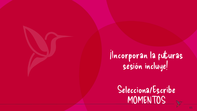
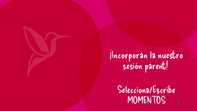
futuras: futuras -> nuestro (171, 55)
incluye: incluye -> parent (156, 66)
